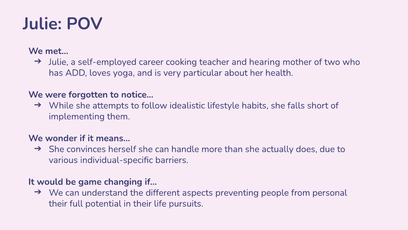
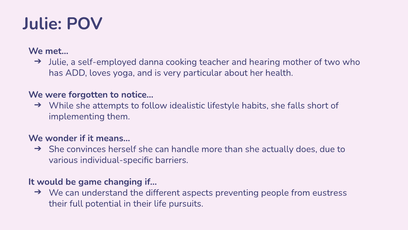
career: career -> danna (151, 62)
personal: personal -> eustress (330, 192)
